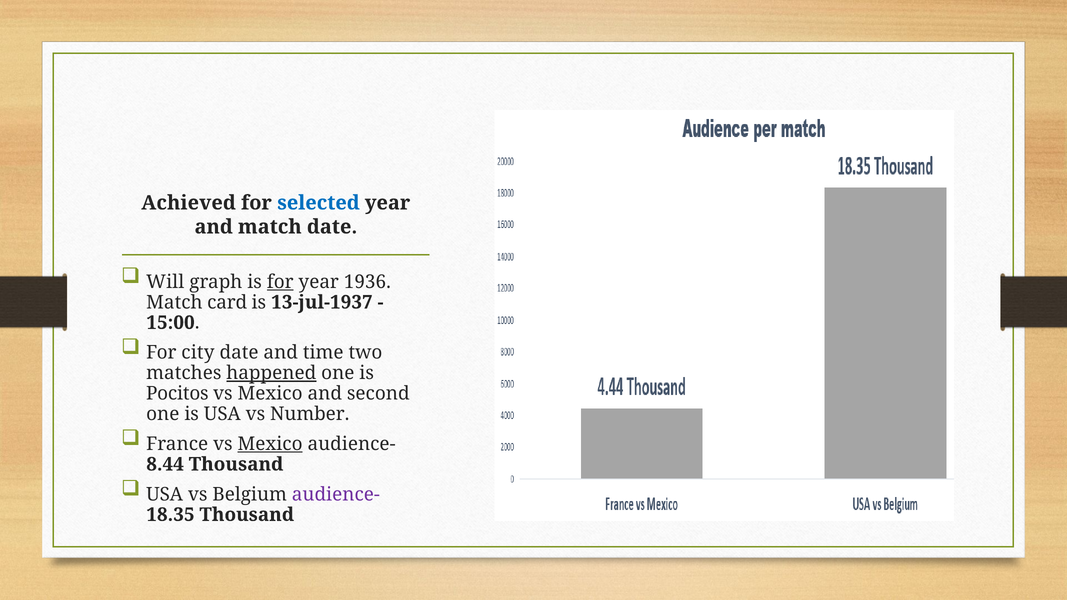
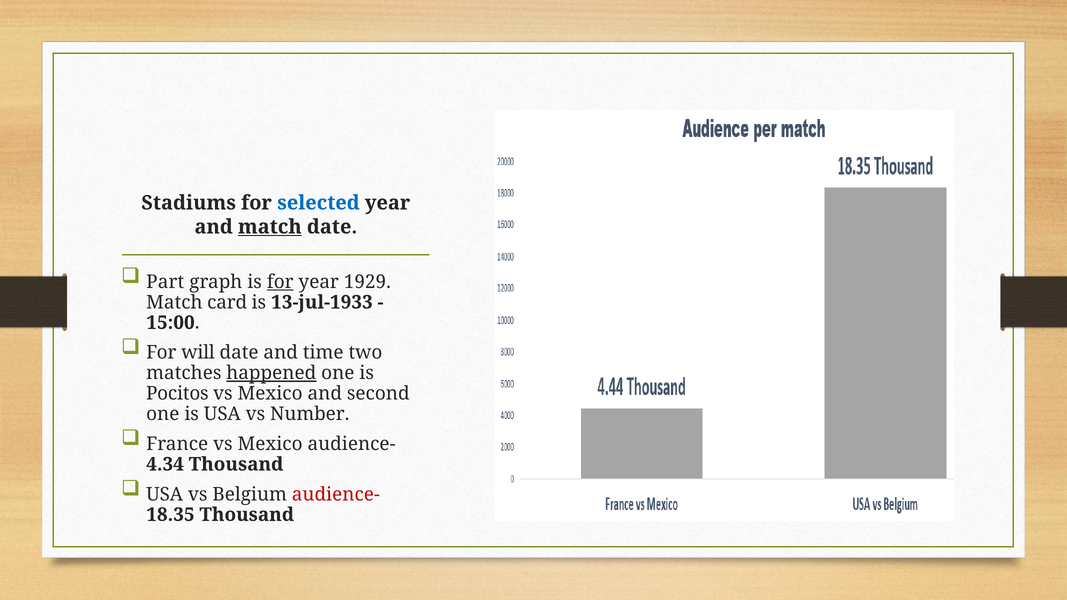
Achieved: Achieved -> Stadiums (189, 203)
match underline: none -> present (270, 227)
Will: Will -> Part (165, 282)
1936: 1936 -> 1929 (367, 282)
13-jul-1937: 13-jul-1937 -> 13-jul-1933 (322, 302)
city: city -> will (198, 353)
Mexico underline: present -> none (270, 444)
8.44: 8.44 -> 4.34 (165, 464)
audience- colour: purple -> red (336, 494)
